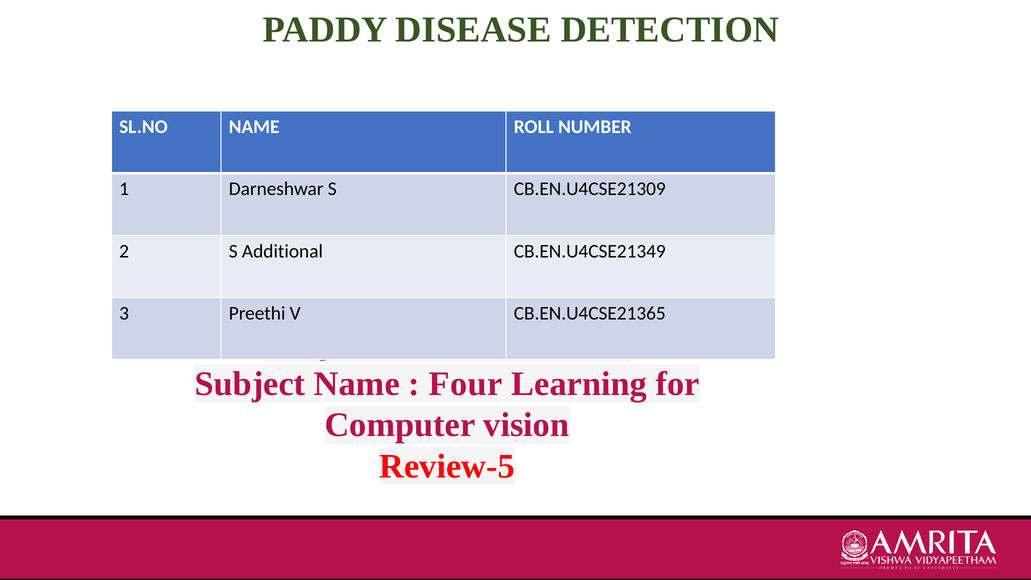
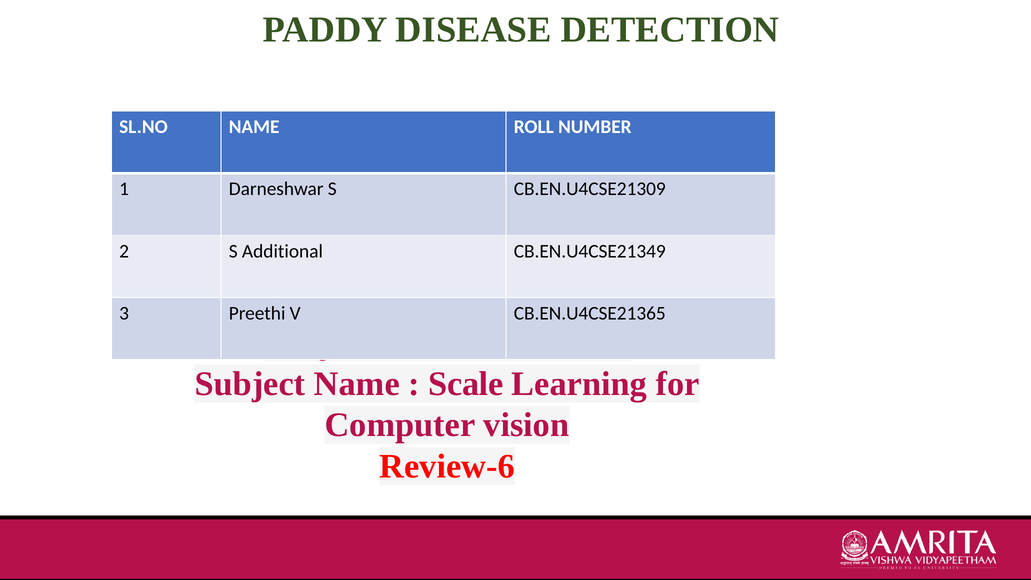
Four: Four -> Scale (466, 384)
Review-5: Review-5 -> Review-6 (447, 466)
